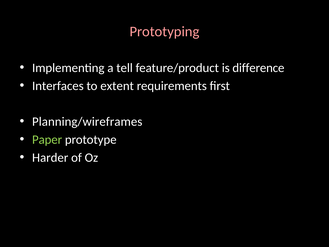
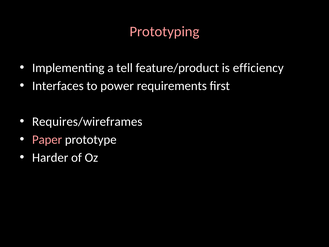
difference: difference -> efficiency (258, 68)
extent: extent -> power (117, 86)
Planning/wireframes: Planning/wireframes -> Requires/wireframes (87, 122)
Paper colour: light green -> pink (47, 140)
